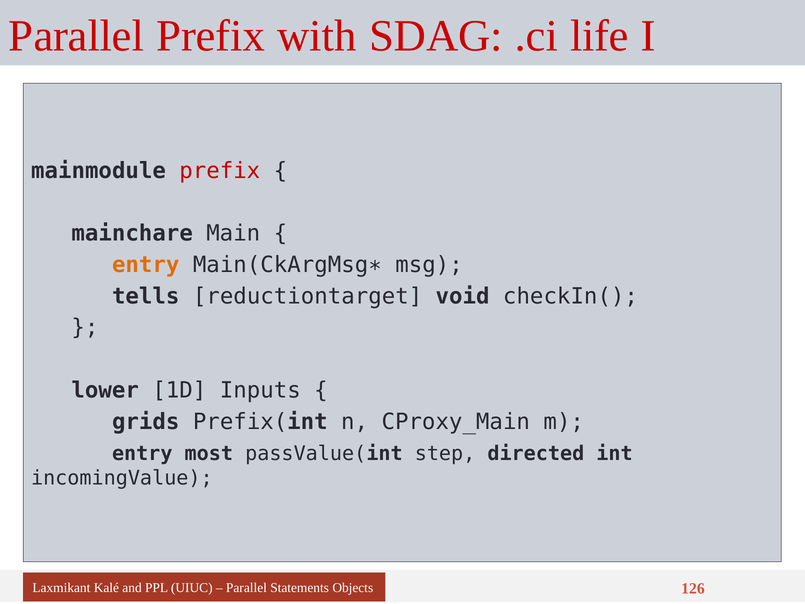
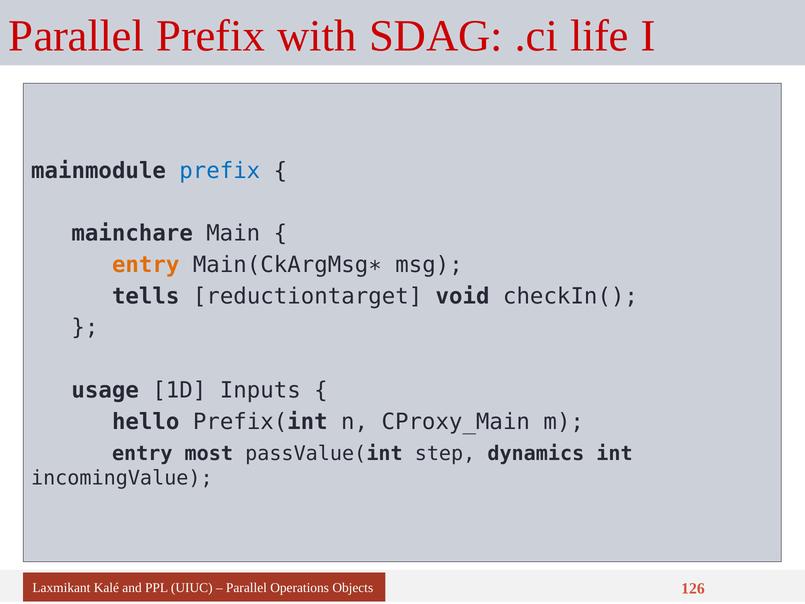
prefix colour: red -> blue (220, 171)
lower: lower -> usage (105, 390)
grids: grids -> hello (146, 421)
directed: directed -> dynamics (536, 454)
Statements: Statements -> Operations (300, 588)
